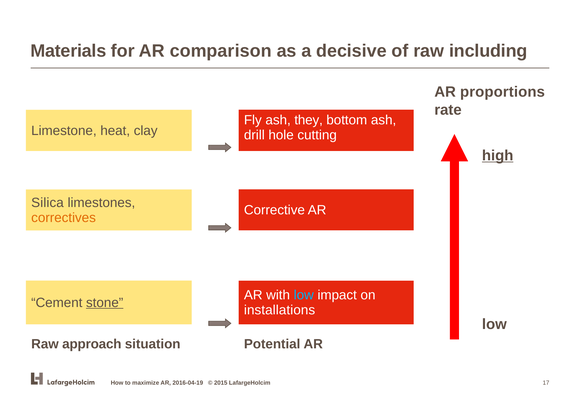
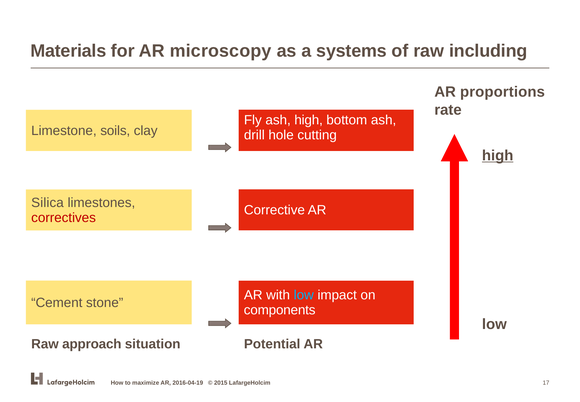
comparison: comparison -> microscopy (221, 51)
decisive: decisive -> systems (352, 51)
ash they: they -> high (309, 120)
heat: heat -> soils (115, 130)
correctives colour: orange -> red (64, 217)
stone underline: present -> none (105, 302)
installations: installations -> components (280, 310)
